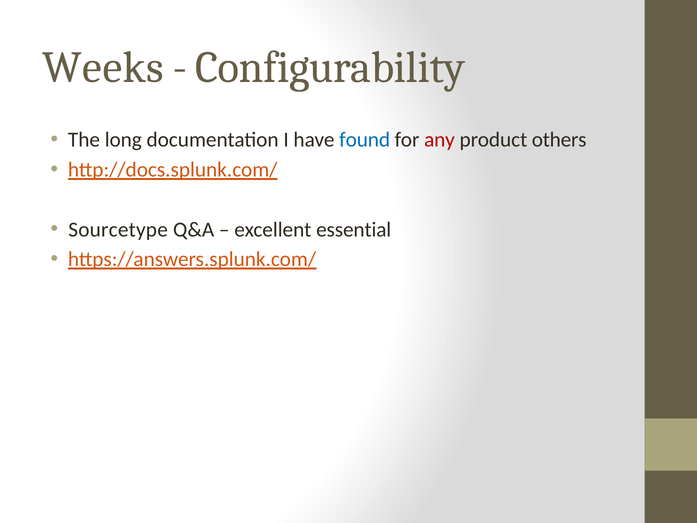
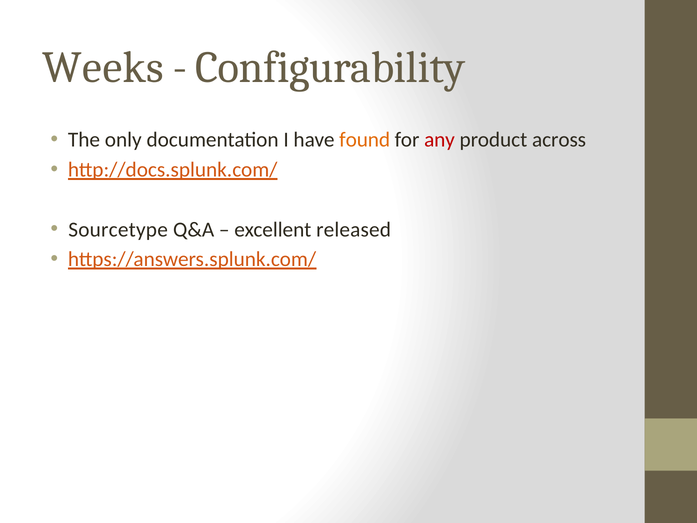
long: long -> only (123, 140)
found colour: blue -> orange (365, 140)
others: others -> across (559, 140)
essential: essential -> released (354, 229)
